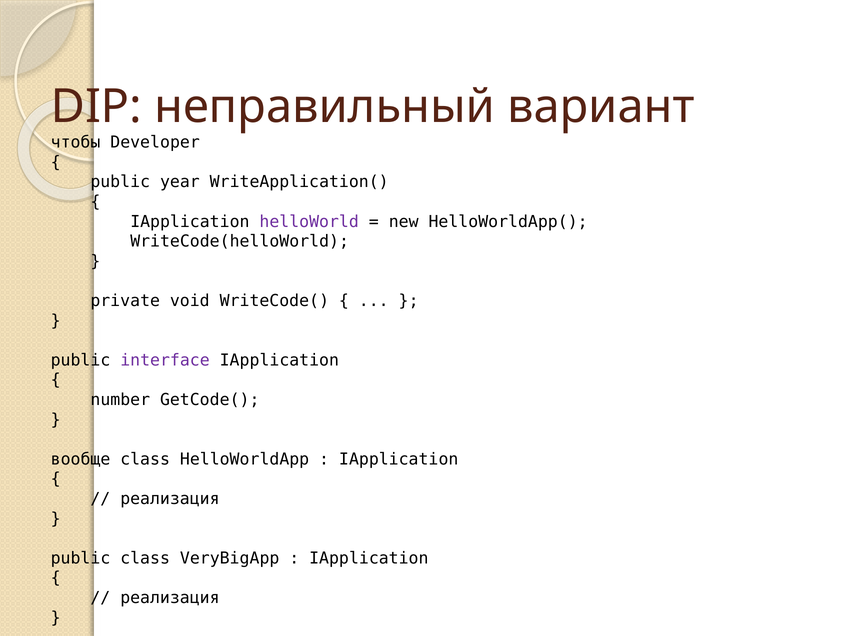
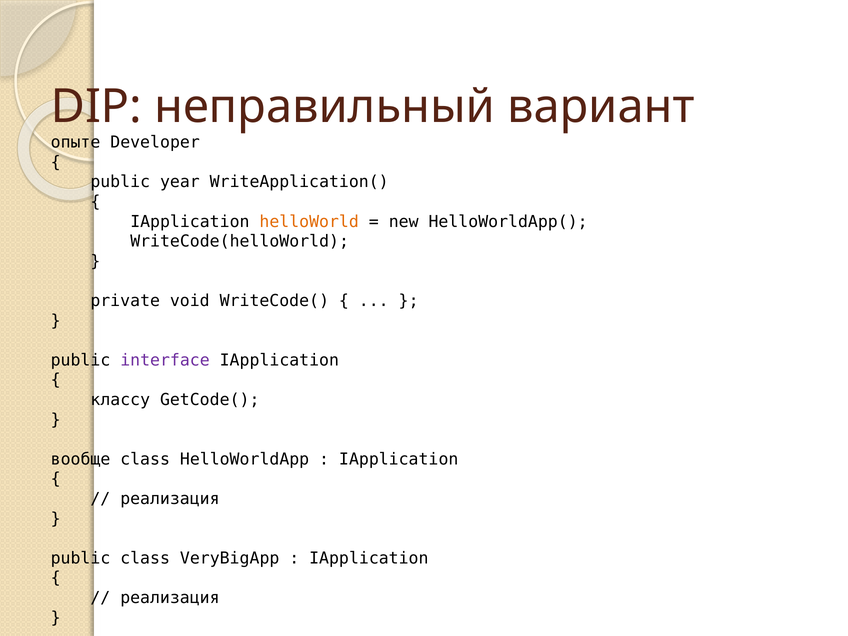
чтобы: чтобы -> опыте (76, 142)
helloWorld colour: purple -> orange (309, 222)
number: number -> классу (120, 400)
